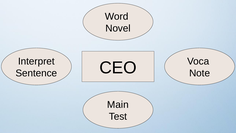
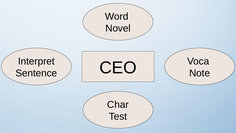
Main: Main -> Char (118, 104)
